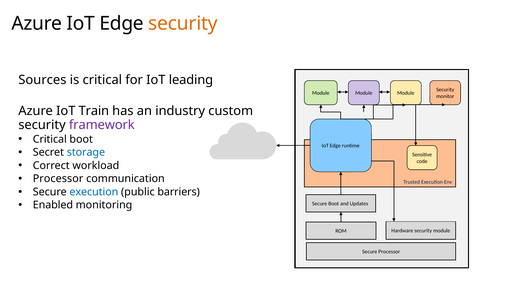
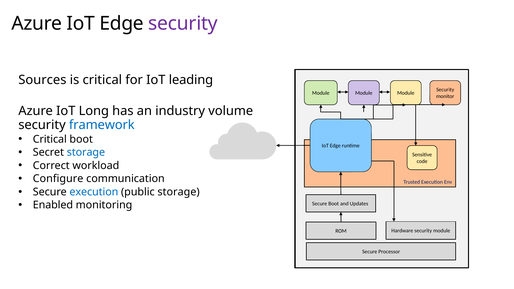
security colour: orange -> purple (183, 24)
Train: Train -> Long (94, 111)
custom: custom -> volume (231, 111)
framework colour: purple -> blue (102, 125)
Processor: Processor -> Configure (58, 179)
public barriers: barriers -> storage (179, 192)
